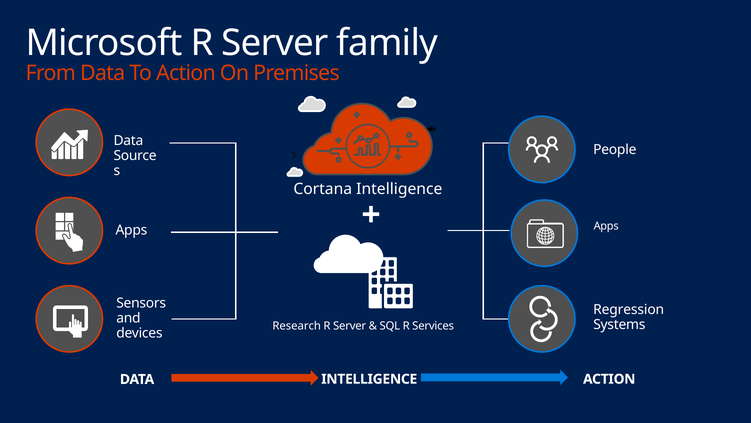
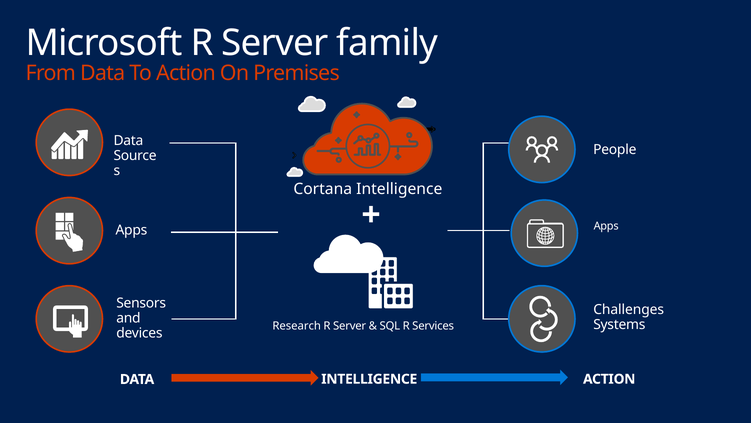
Regression: Regression -> Challenges (629, 309)
